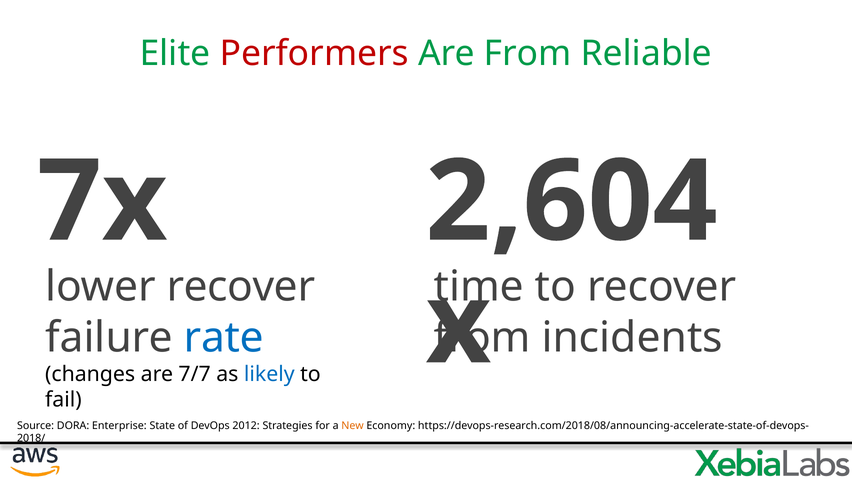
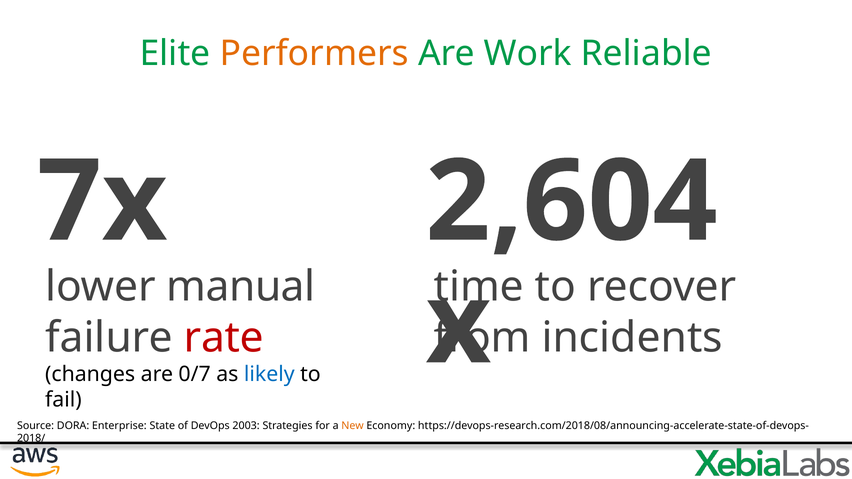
Performers colour: red -> orange (314, 54)
Are From: From -> Work (528, 54)
recover: recover -> manual (241, 287)
rate colour: blue -> red (224, 338)
7/7: 7/7 -> 0/7 (195, 375)
2012: 2012 -> 2003 (246, 426)
